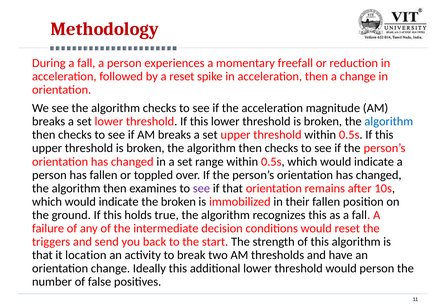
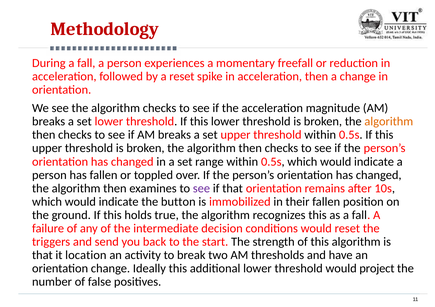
algorithm colour: blue -> orange (389, 122)
the broken: broken -> button (178, 202)
would person: person -> project (377, 269)
